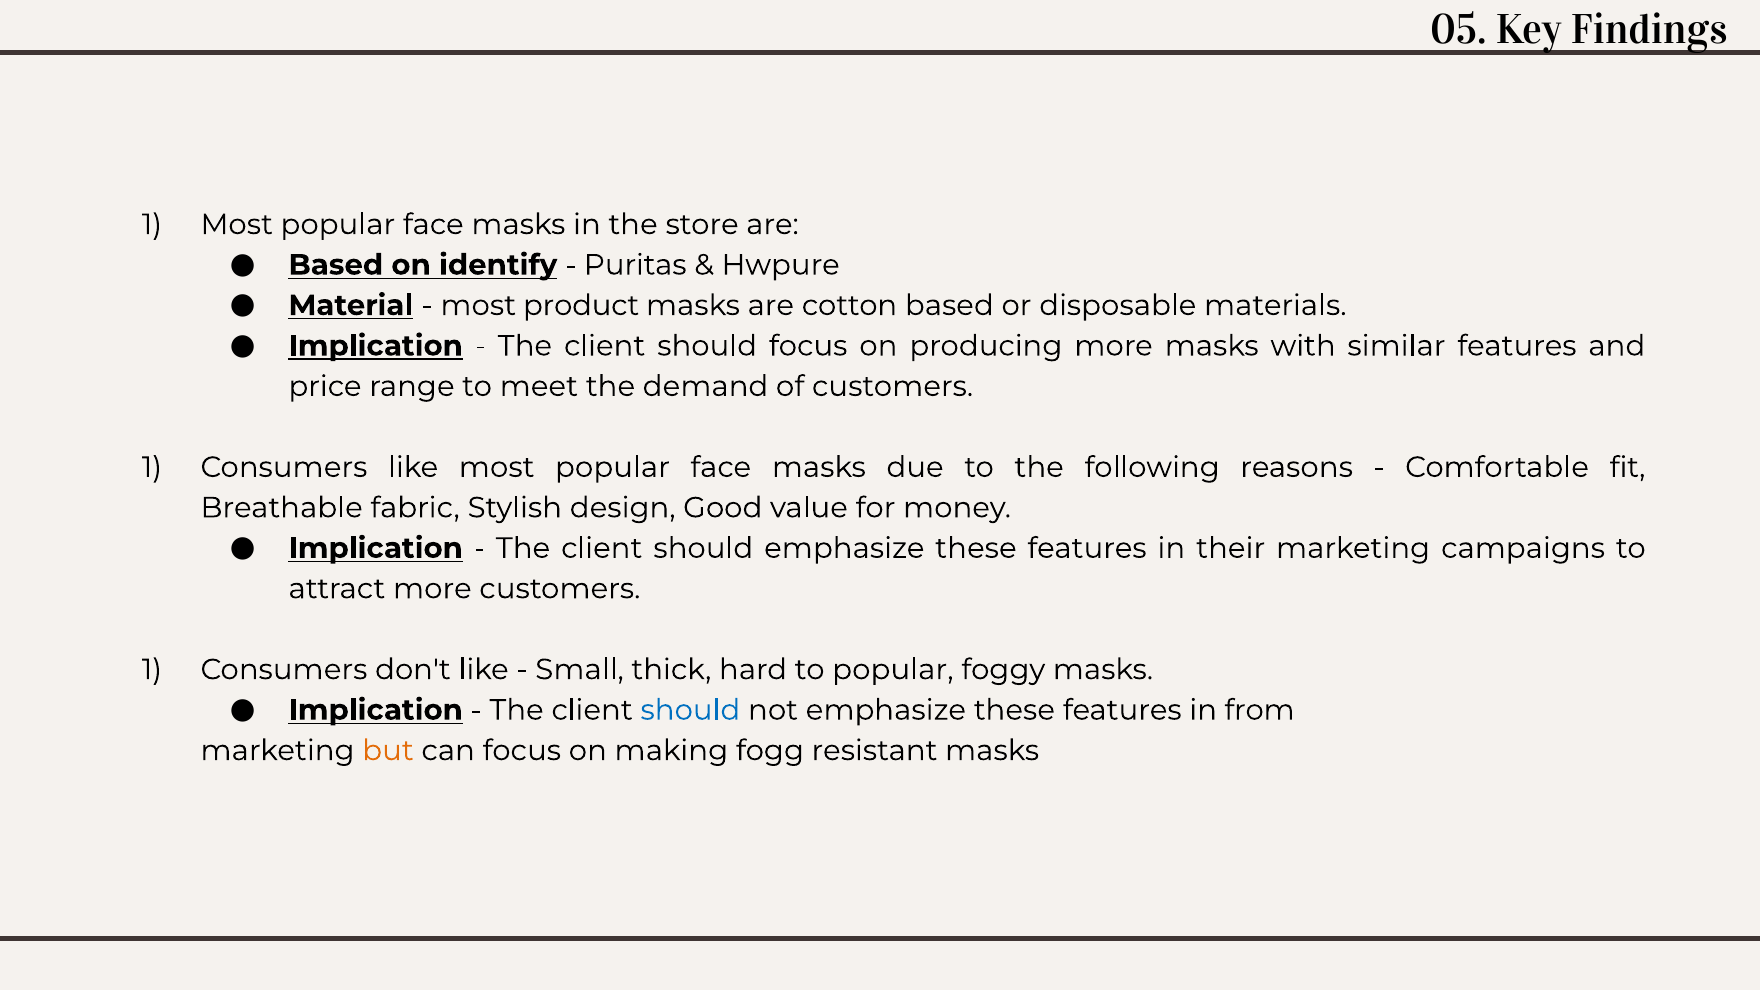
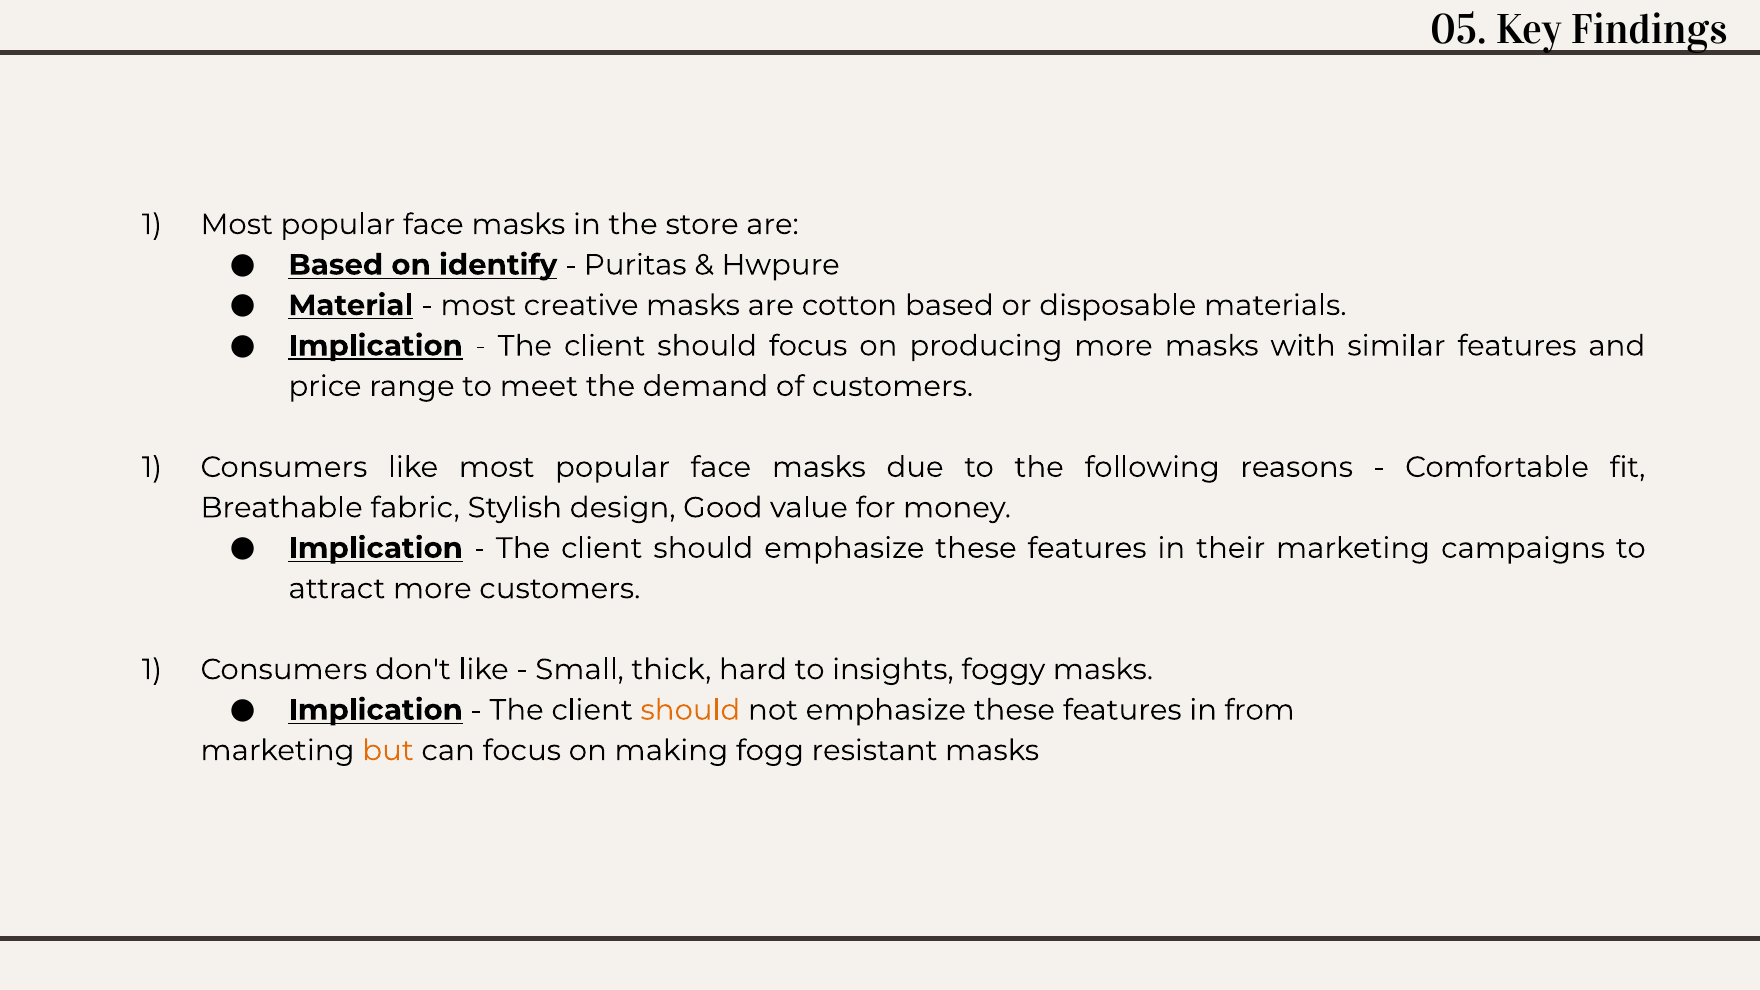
product: product -> creative (581, 305)
to popular: popular -> insights (893, 670)
should colour: blue -> orange (690, 710)
